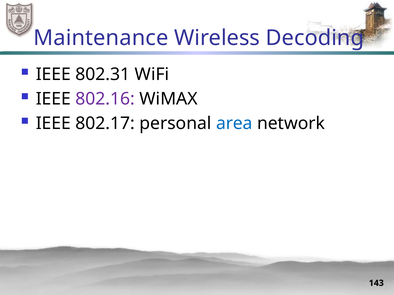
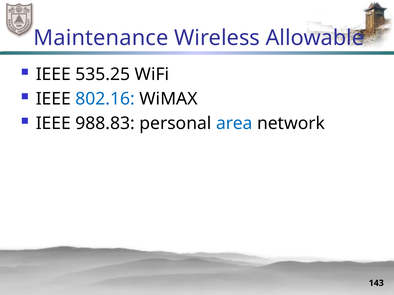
Decoding: Decoding -> Allowable (315, 38)
802.31: 802.31 -> 535.25 (103, 75)
802.16 colour: purple -> blue (105, 99)
802.17: 802.17 -> 988.83 (105, 124)
